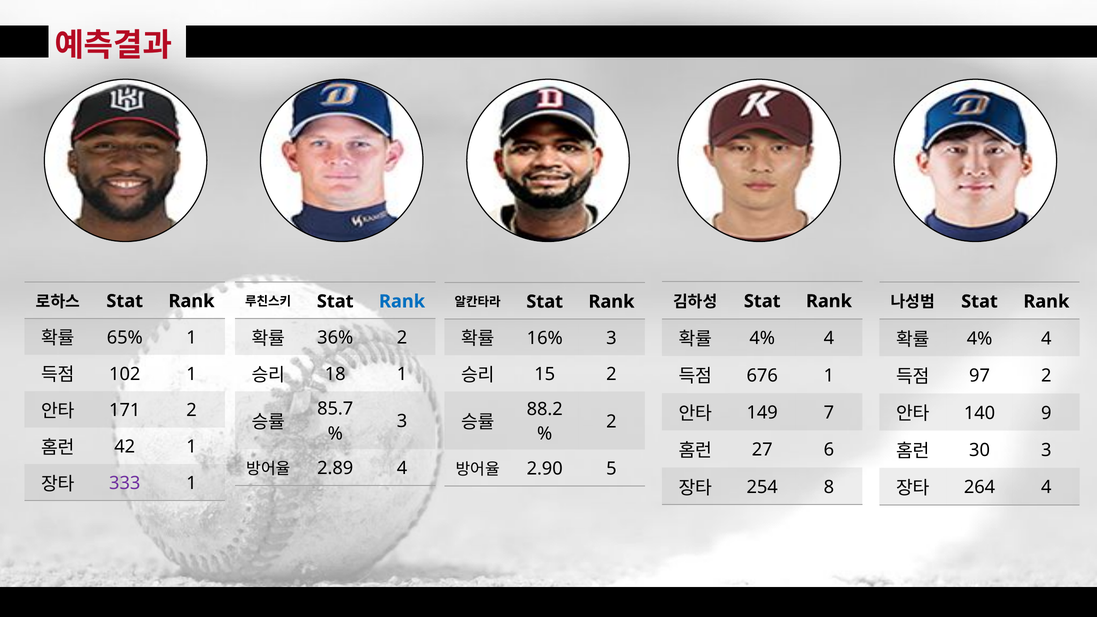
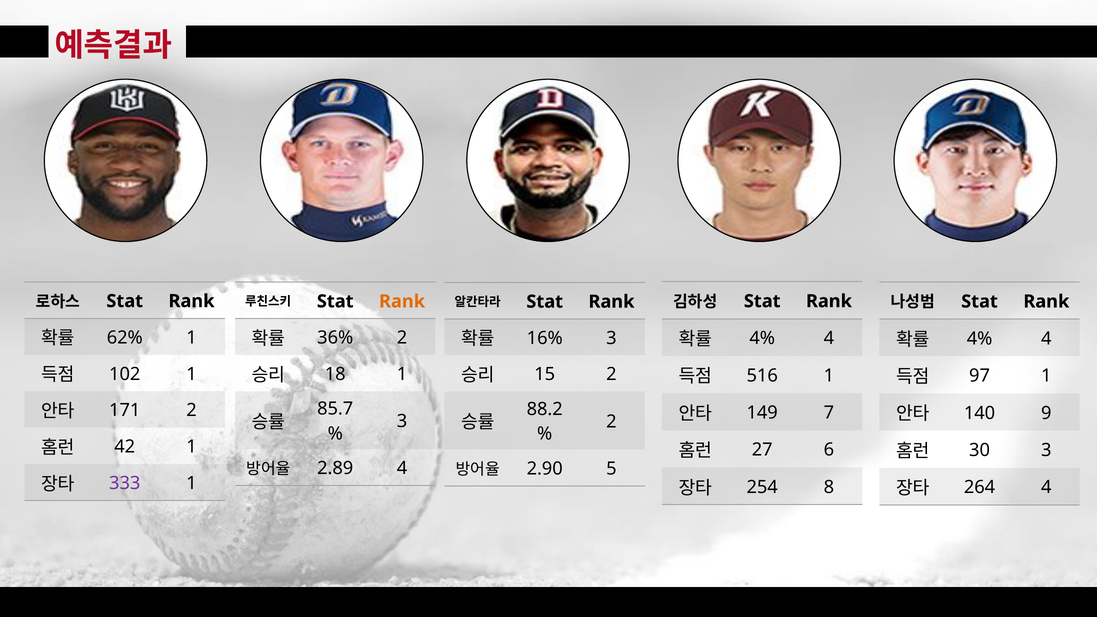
Rank colour: blue -> orange (402, 301)
65%: 65% -> 62% (125, 338)
676: 676 -> 516 (762, 376)
97 2: 2 -> 1 (1046, 376)
